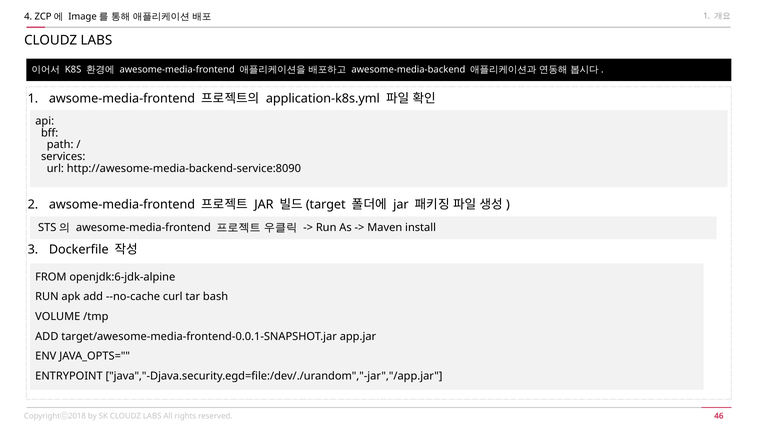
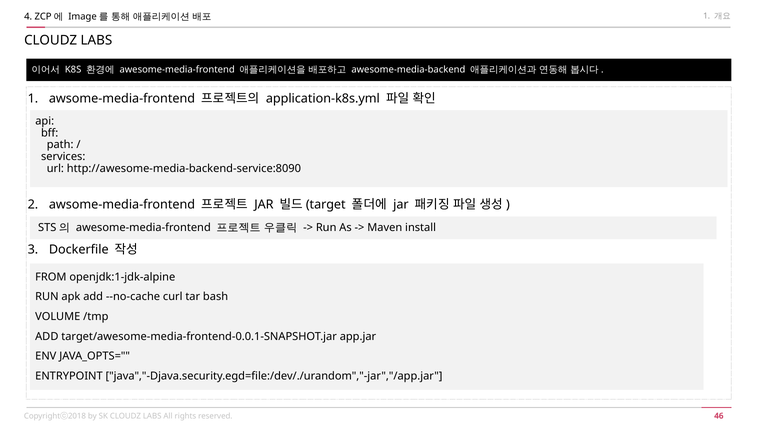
openjdk:6-jdk-alpine: openjdk:6-jdk-alpine -> openjdk:1-jdk-alpine (122, 277)
